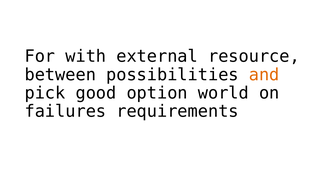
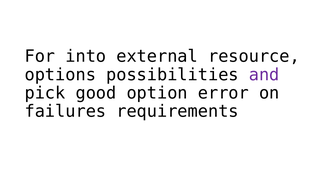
with: with -> into (86, 56)
between: between -> options (60, 75)
and colour: orange -> purple (264, 75)
world: world -> error (223, 93)
